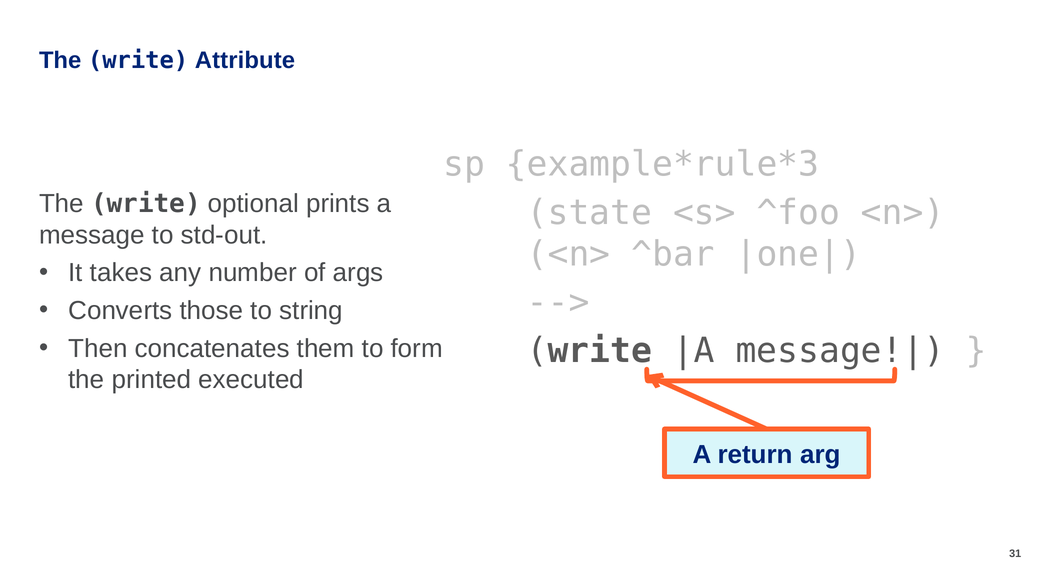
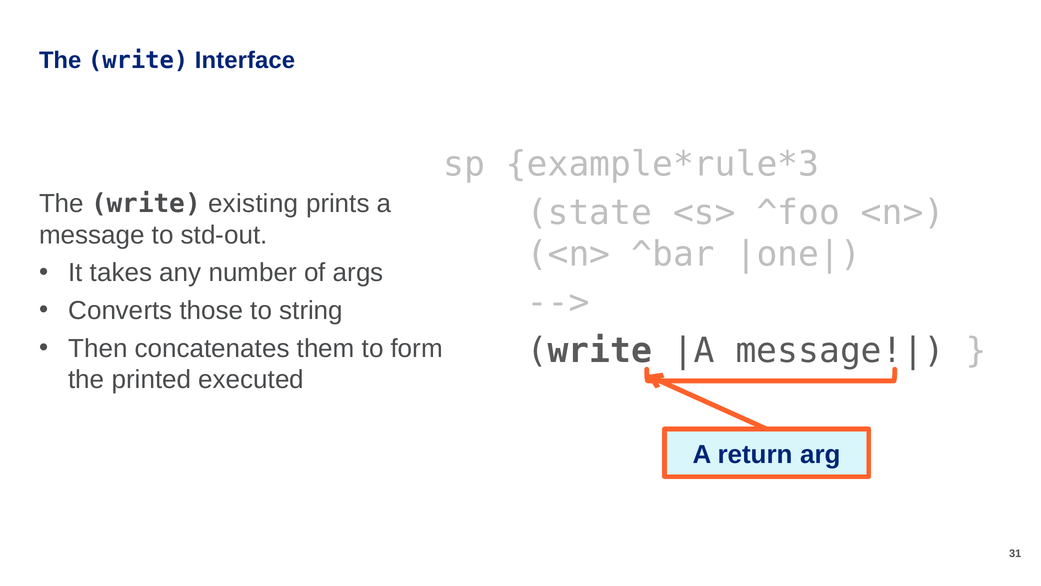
Attribute: Attribute -> Interface (245, 60)
optional: optional -> existing (253, 204)
